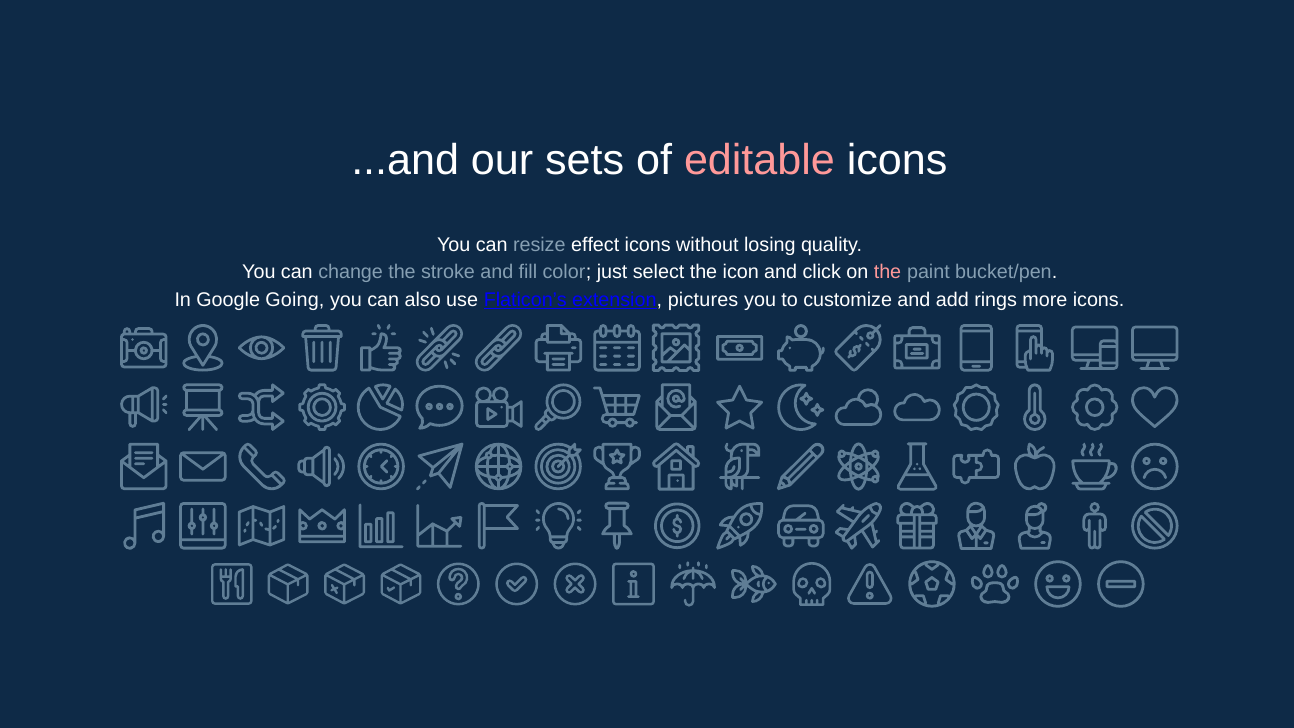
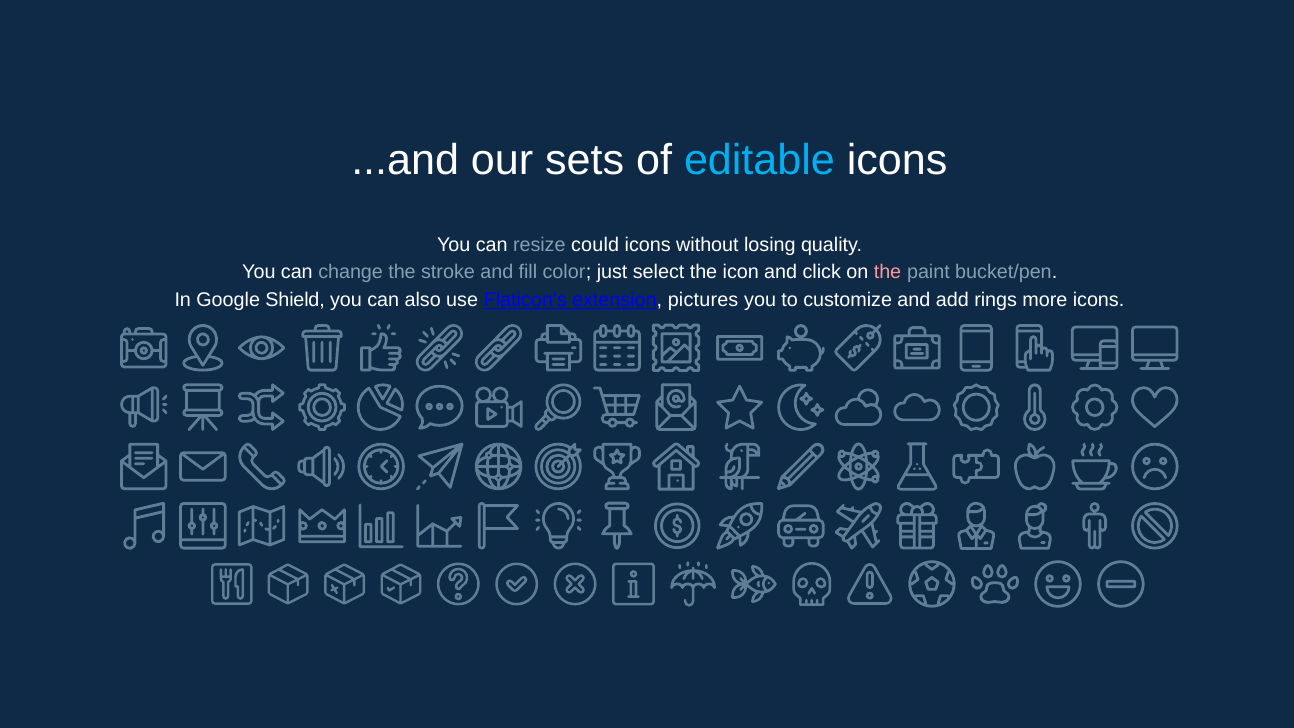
editable colour: pink -> light blue (759, 161)
effect: effect -> could (595, 245)
Going: Going -> Shield (295, 300)
